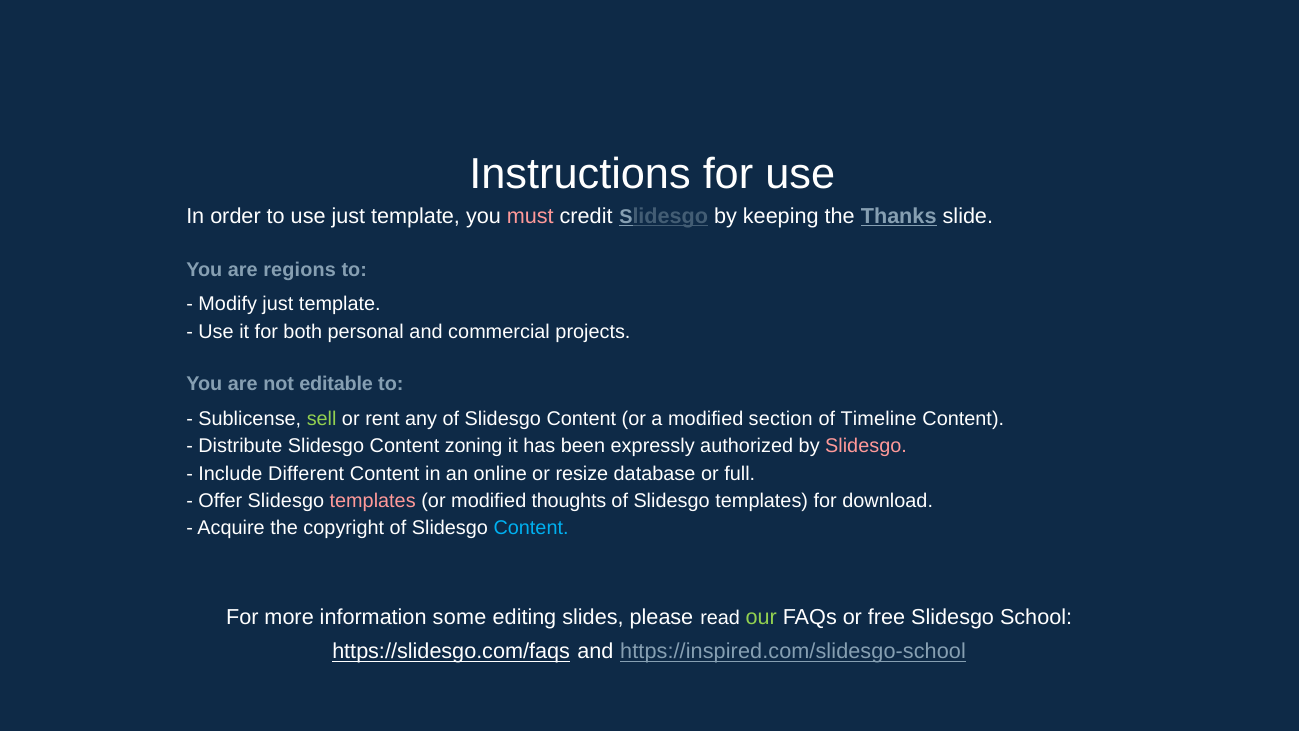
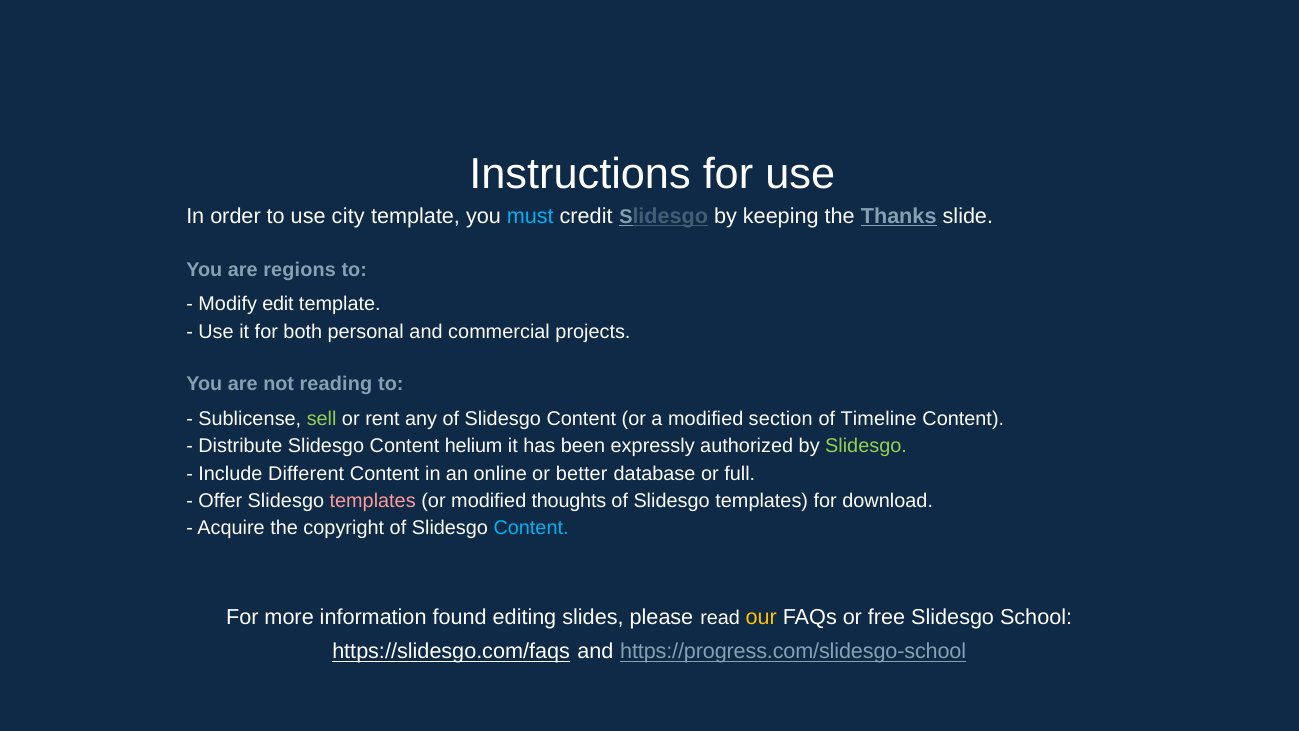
use just: just -> city (348, 216)
must colour: pink -> light blue (530, 216)
Modify just: just -> edit (278, 304)
editable: editable -> reading (336, 384)
zoning: zoning -> helium (474, 446)
Slidesgo colour: pink -> light green (866, 446)
resize: resize -> better (582, 473)
some: some -> found (460, 617)
our colour: light green -> yellow (761, 617)
https://inspired.com/slidesgo-school: https://inspired.com/slidesgo-school -> https://progress.com/slidesgo-school (793, 651)
